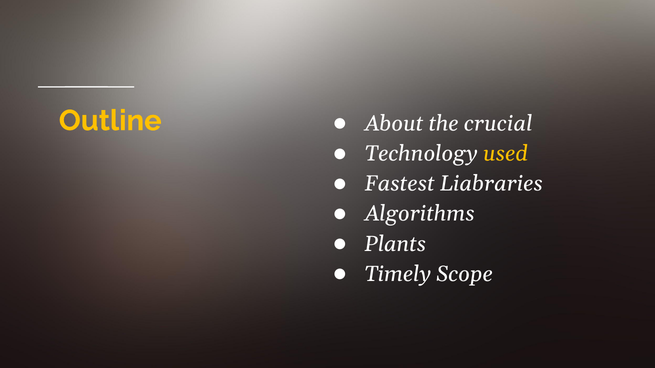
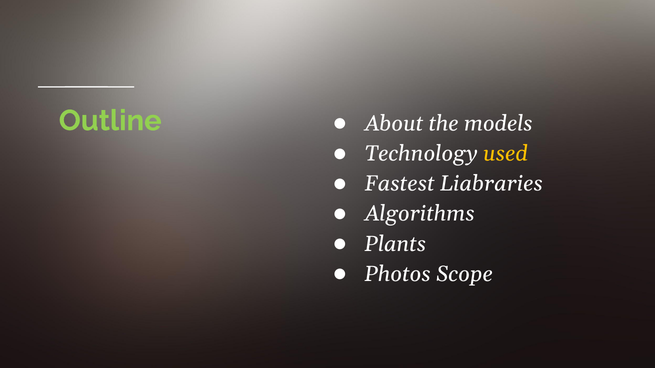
Outline colour: yellow -> light green (110, 121)
crucial: crucial -> models (498, 124)
Timely: Timely -> Photos (398, 274)
